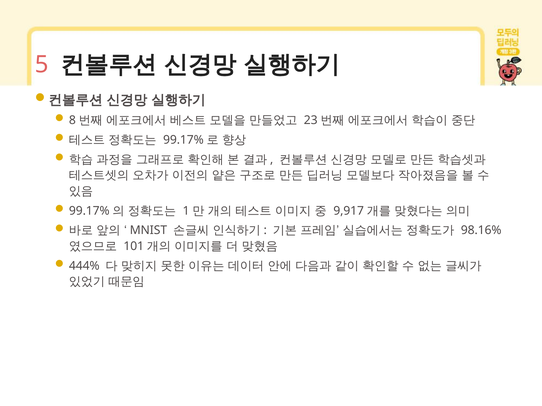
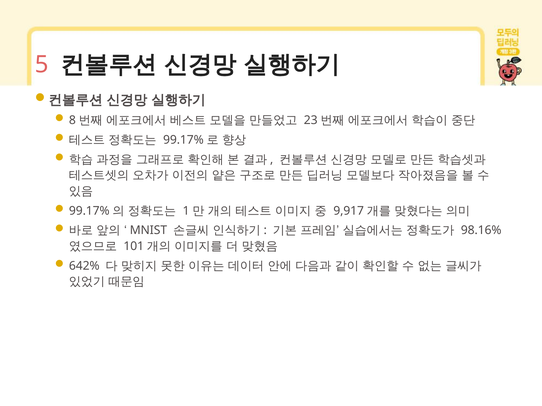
444%: 444% -> 642% (84, 266)
